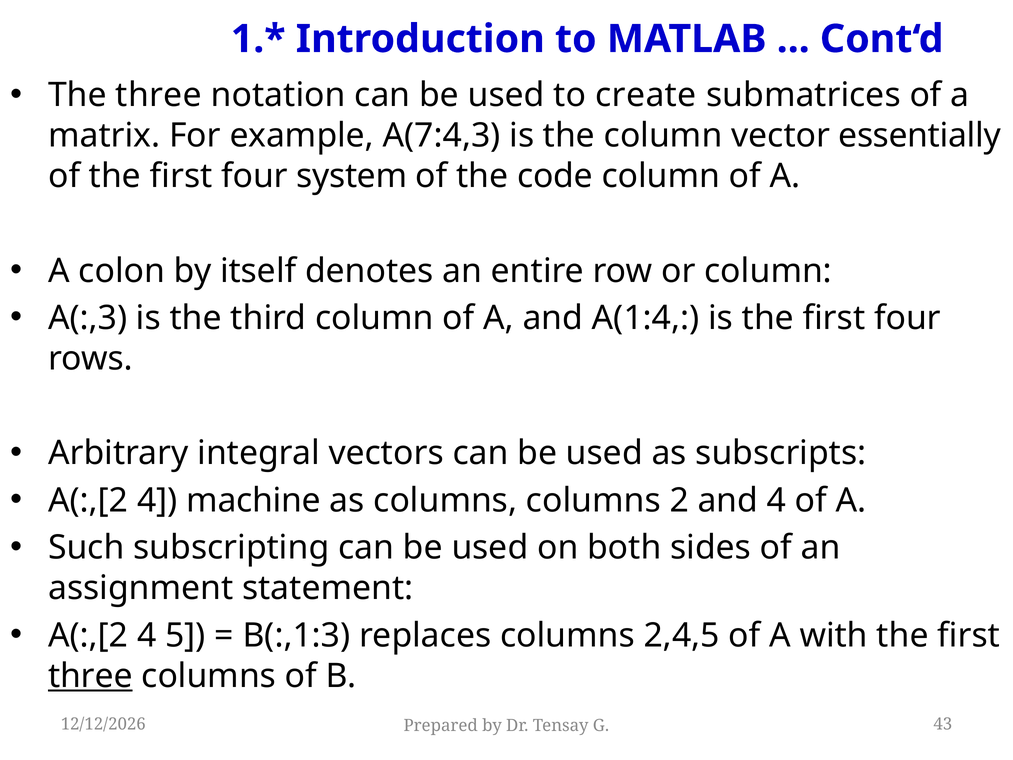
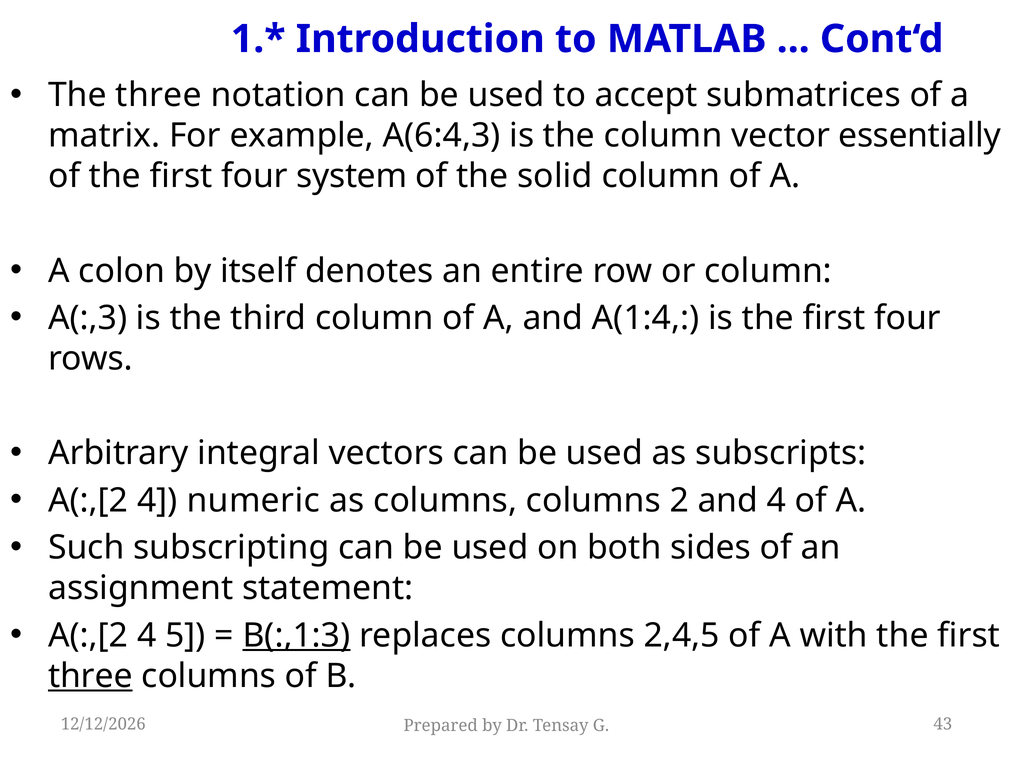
create: create -> accept (646, 95)
A(7:4,3: A(7:4,3 -> A(6:4,3 (442, 136)
code: code -> solid (555, 176)
machine: machine -> numeric (253, 500)
B(:,1:3 underline: none -> present (296, 635)
